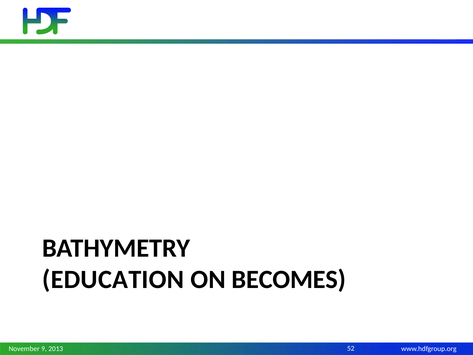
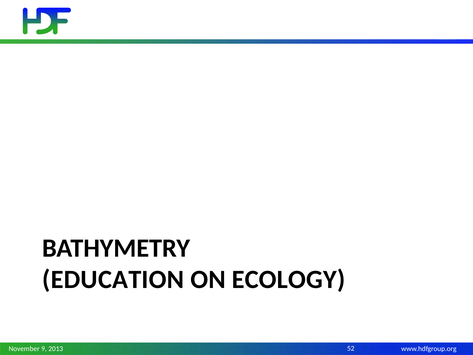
BECOMES: BECOMES -> ECOLOGY (289, 279)
